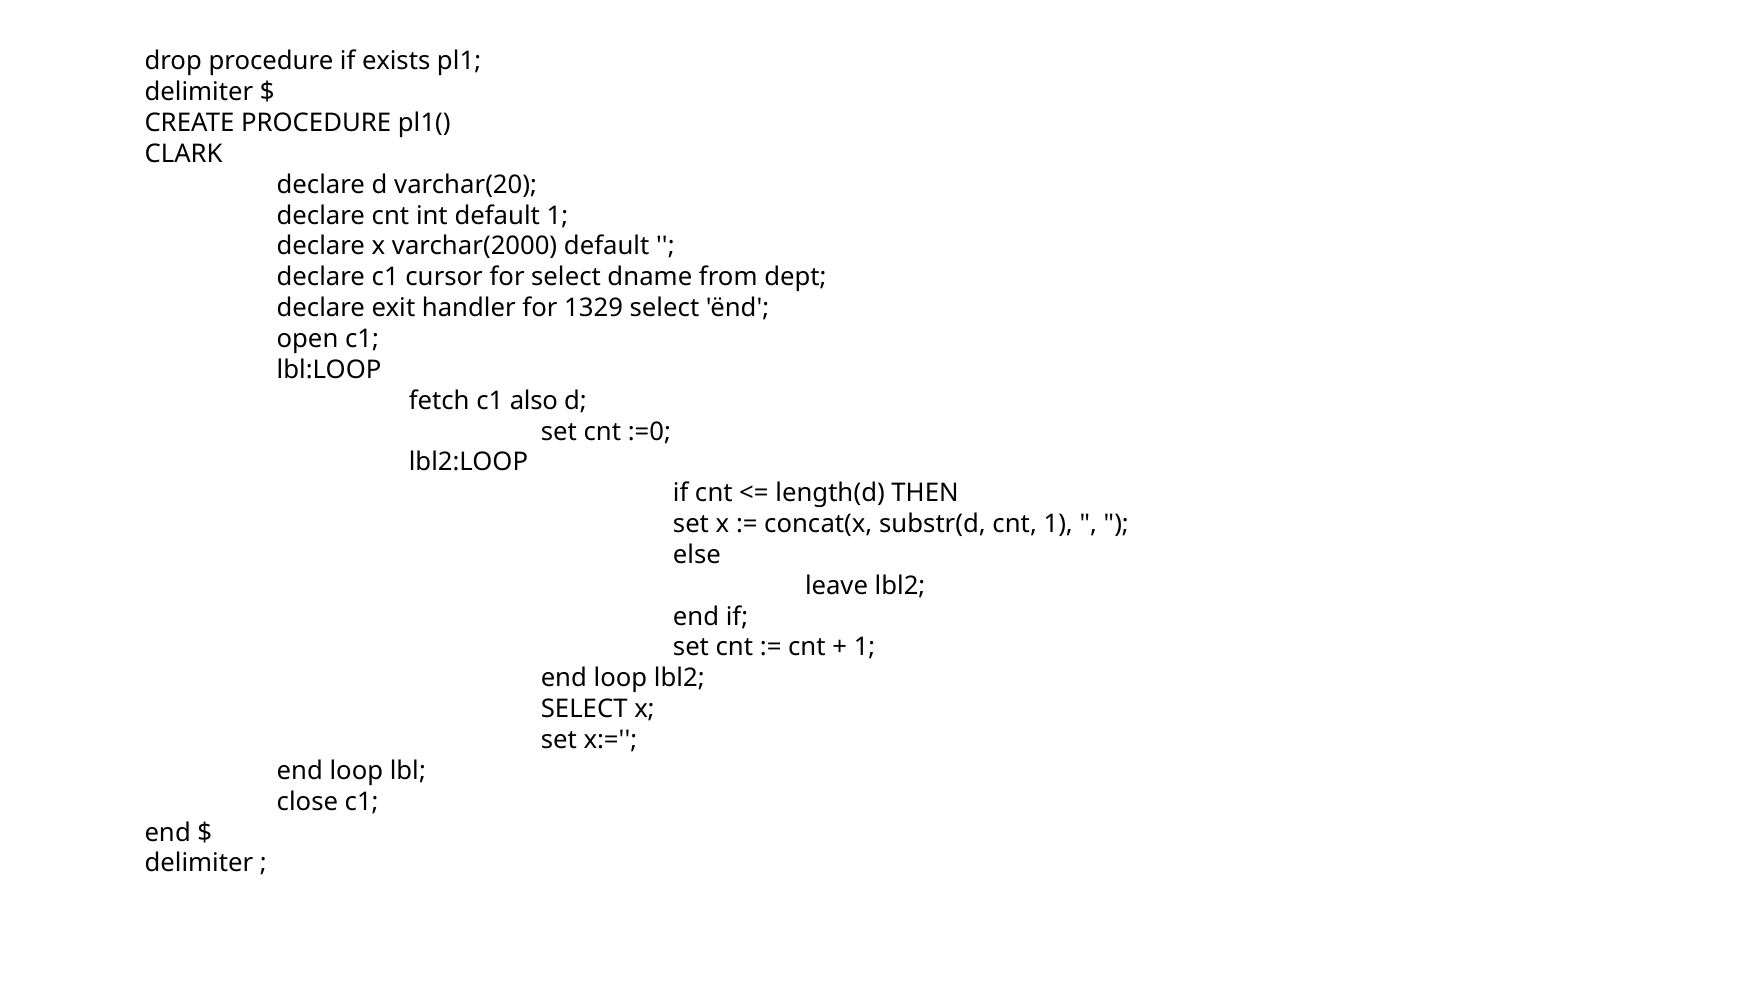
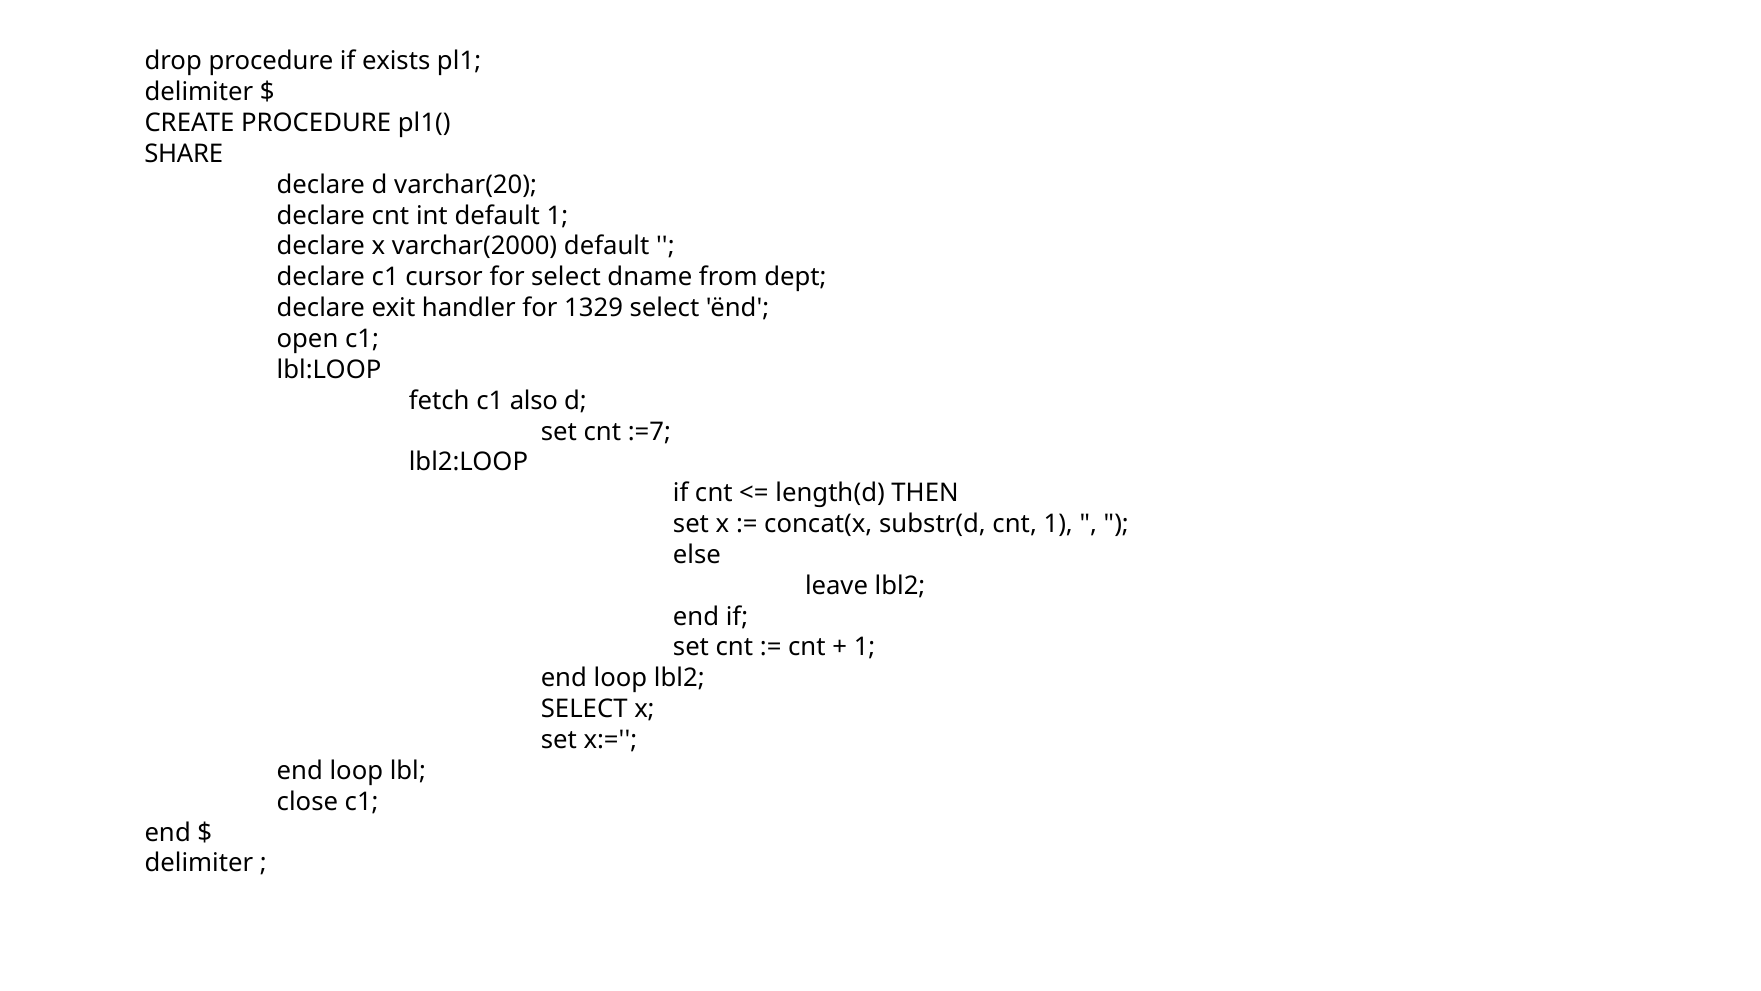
CLARK: CLARK -> SHARE (184, 154)
:=0: :=0 -> :=7 (649, 431)
